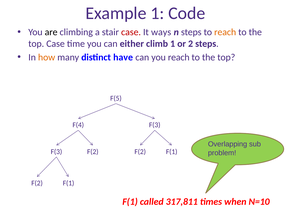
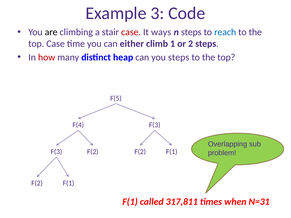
Example 1: 1 -> 3 (157, 13)
reach colour: orange -> blue (225, 32)
how colour: orange -> red (47, 57)
have: have -> heap (123, 57)
you reach: reach -> steps (179, 57)
N=10: N=10 -> N=31 (259, 202)
